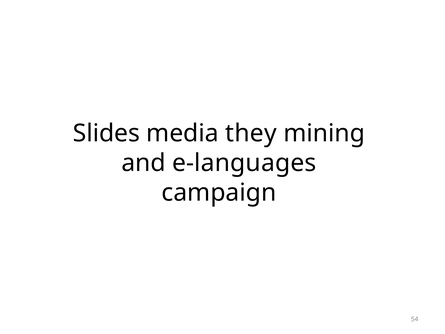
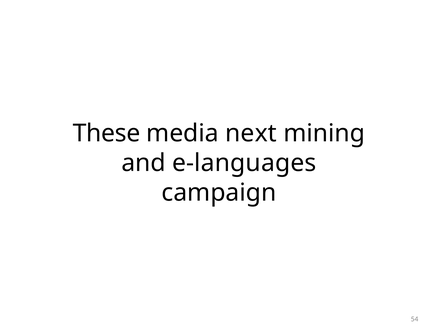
Slides: Slides -> These (107, 133)
they: they -> next (251, 133)
